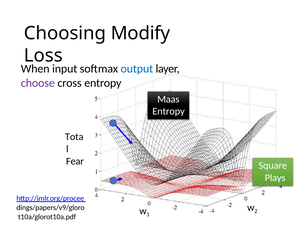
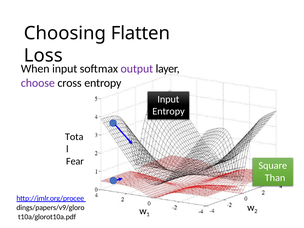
Modify: Modify -> Flatten (140, 33)
output colour: blue -> purple (137, 69)
Maas: Maas -> Input (168, 99)
Plays: Plays -> Than (275, 178)
